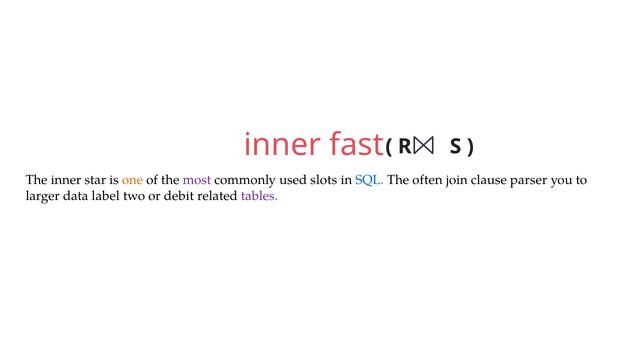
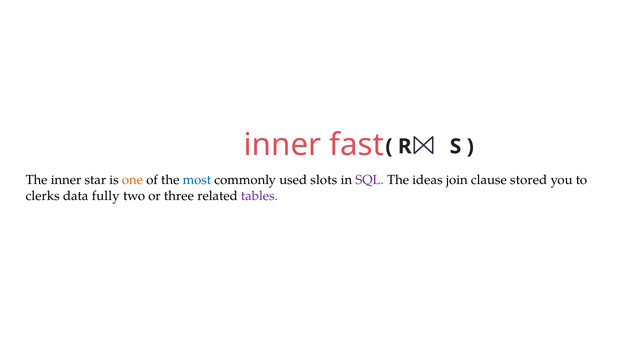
most colour: purple -> blue (197, 180)
SQL colour: blue -> purple (370, 180)
often: often -> ideas (427, 180)
parser: parser -> stored (529, 180)
larger: larger -> clerks (43, 196)
label: label -> fully (106, 196)
debit: debit -> three (179, 196)
